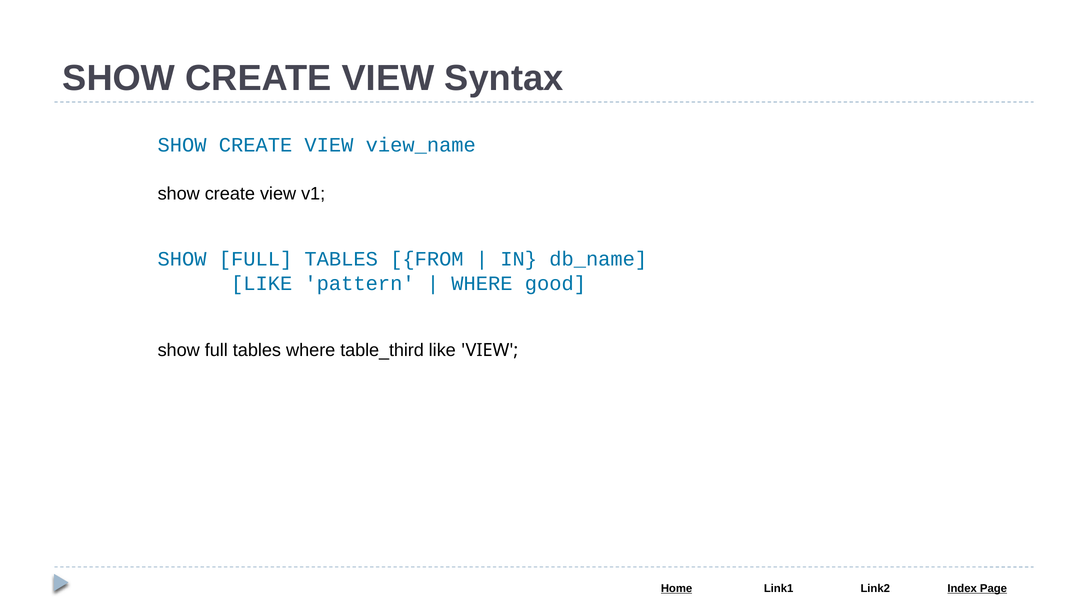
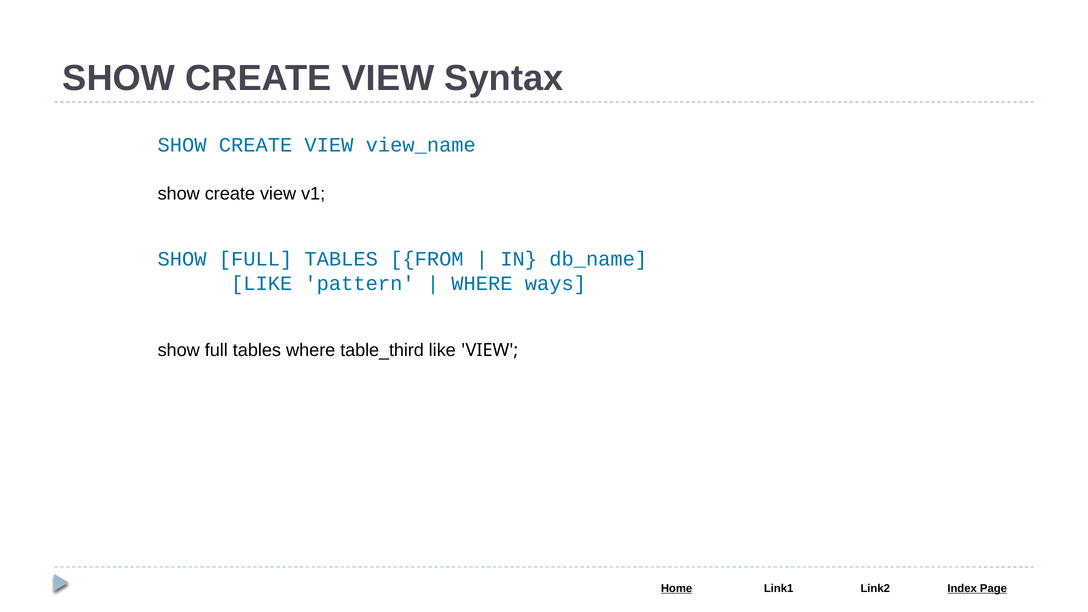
good: good -> ways (555, 284)
